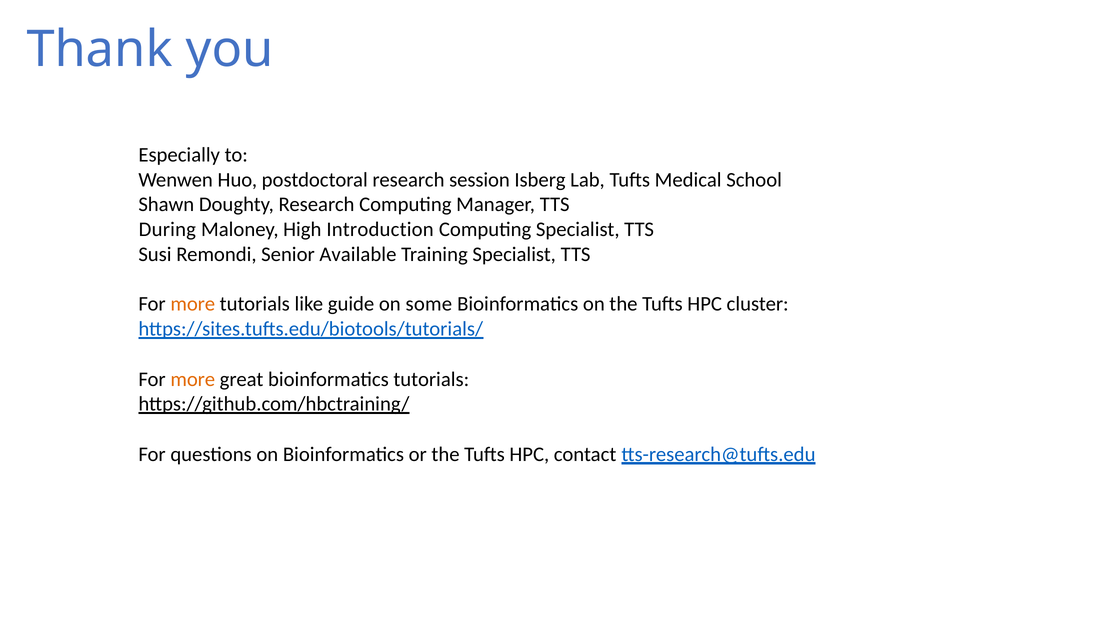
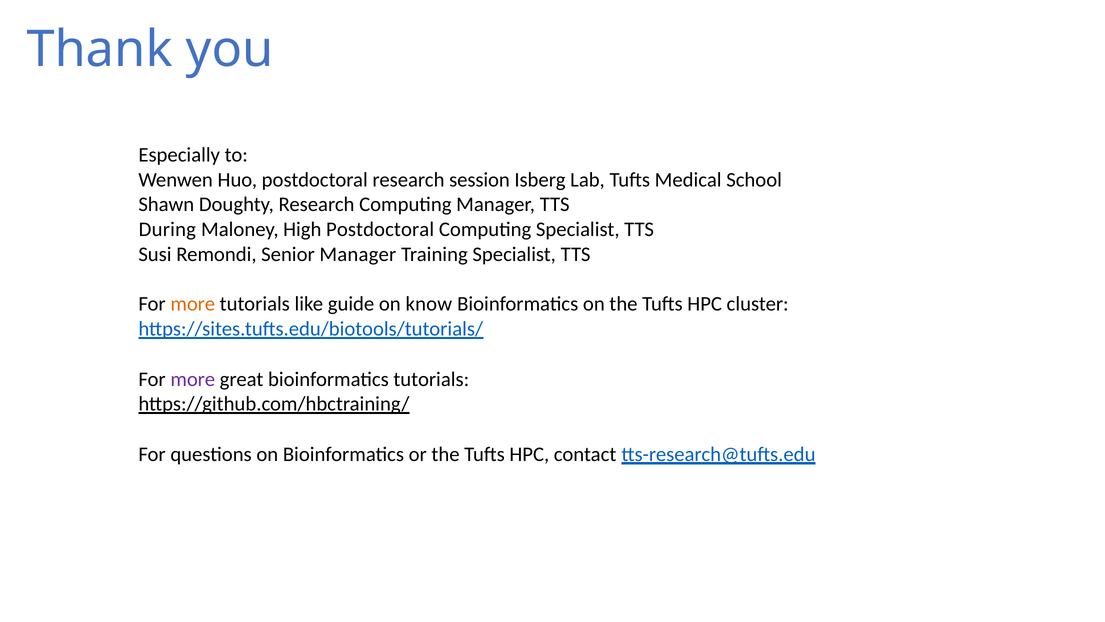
High Introduction: Introduction -> Postdoctoral (380, 229)
Senior Available: Available -> Manager (358, 254)
some: some -> know (429, 304)
more colour: orange -> purple (193, 379)
